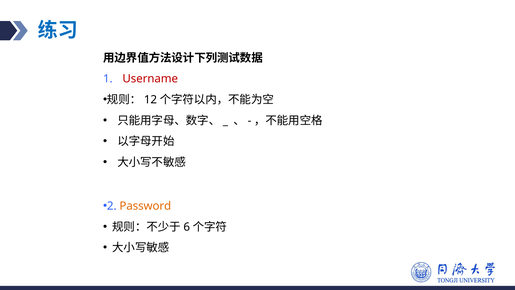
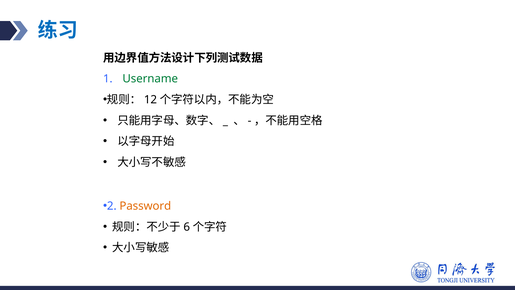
Username colour: red -> green (150, 79)
